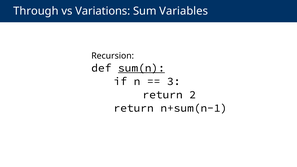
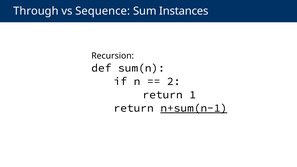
Variations: Variations -> Sequence (103, 11)
Variables: Variables -> Instances (184, 11)
sum(n underline: present -> none (141, 68)
3: 3 -> 2 (174, 81)
2: 2 -> 1 (193, 95)
n+sum(n-1 underline: none -> present (194, 108)
